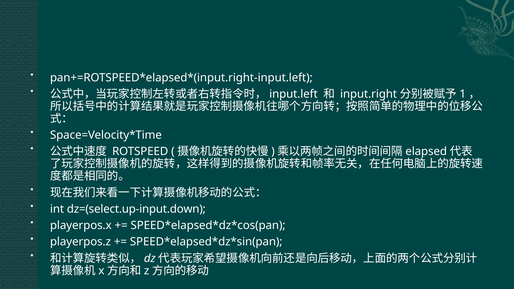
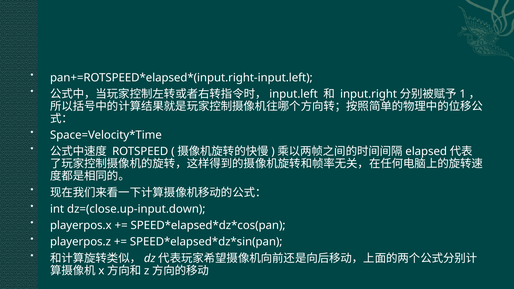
dz=(select.up-input.down: dz=(select.up-input.down -> dz=(close.up-input.down (136, 209)
